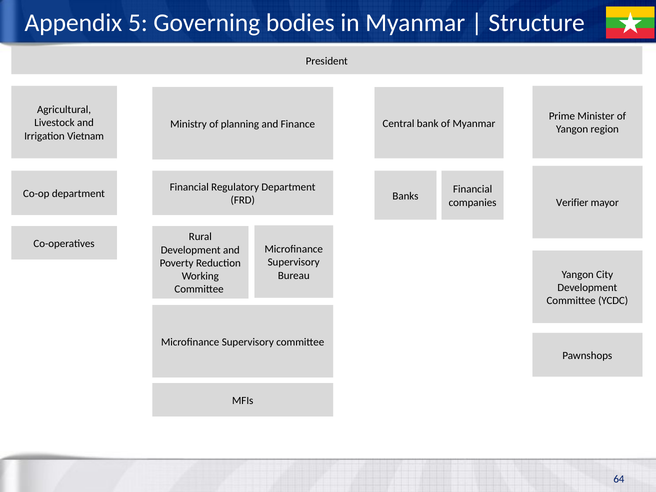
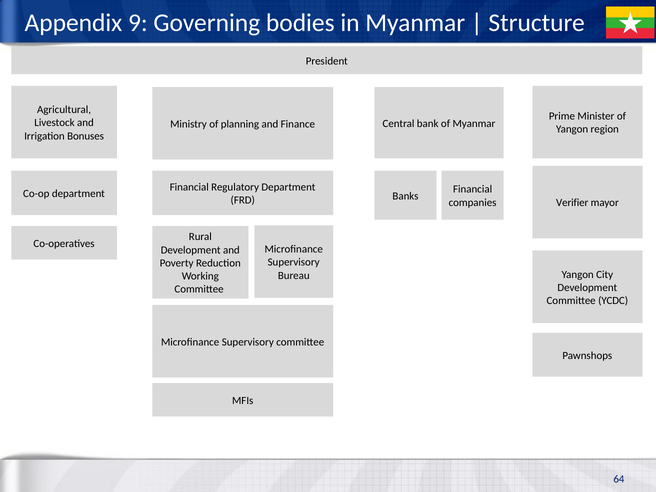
5: 5 -> 9 (138, 23)
Vietnam: Vietnam -> Bonuses (86, 136)
